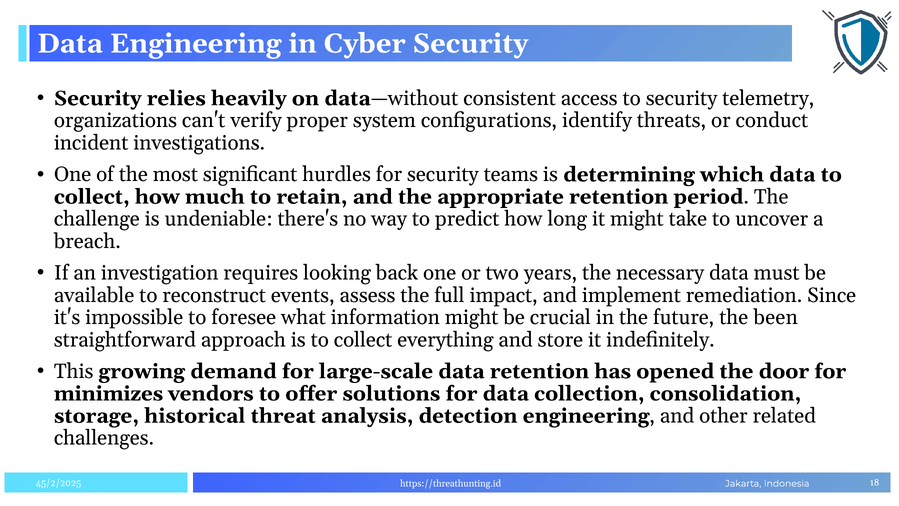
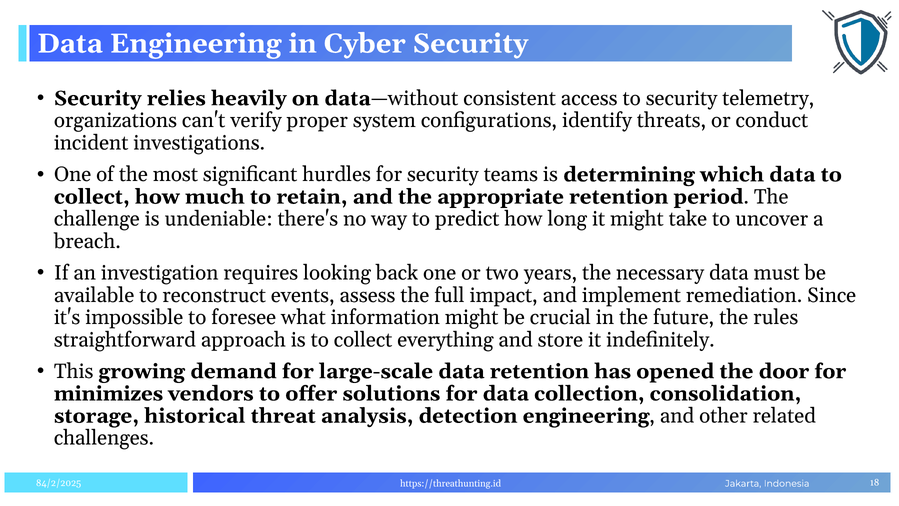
been: been -> rules (776, 317)
45/2/2025: 45/2/2025 -> 84/2/2025 (59, 483)
